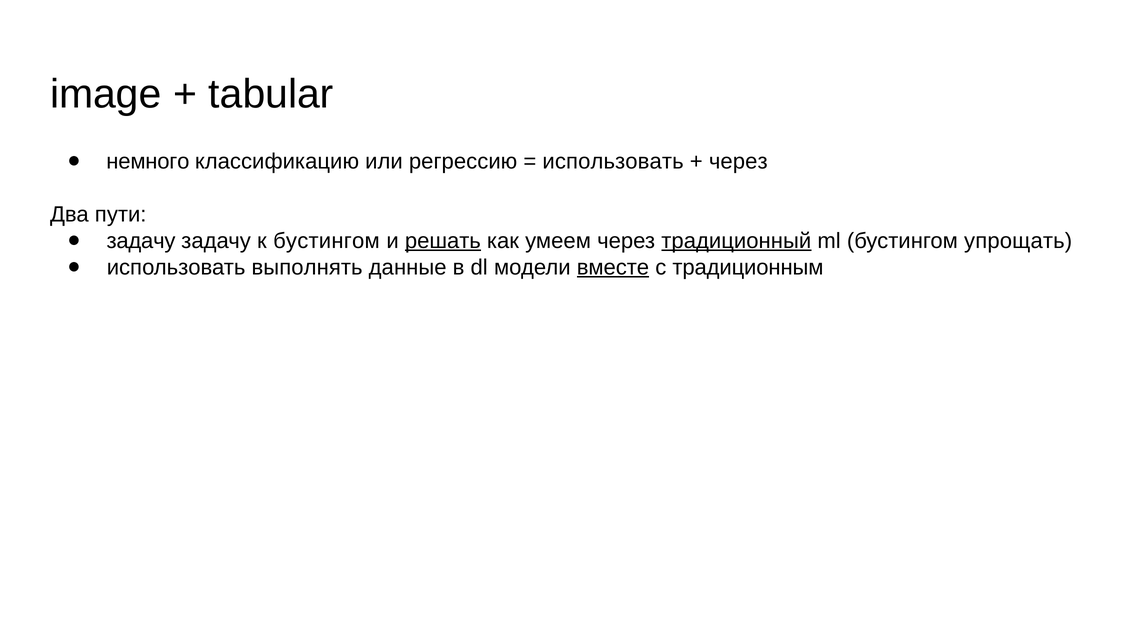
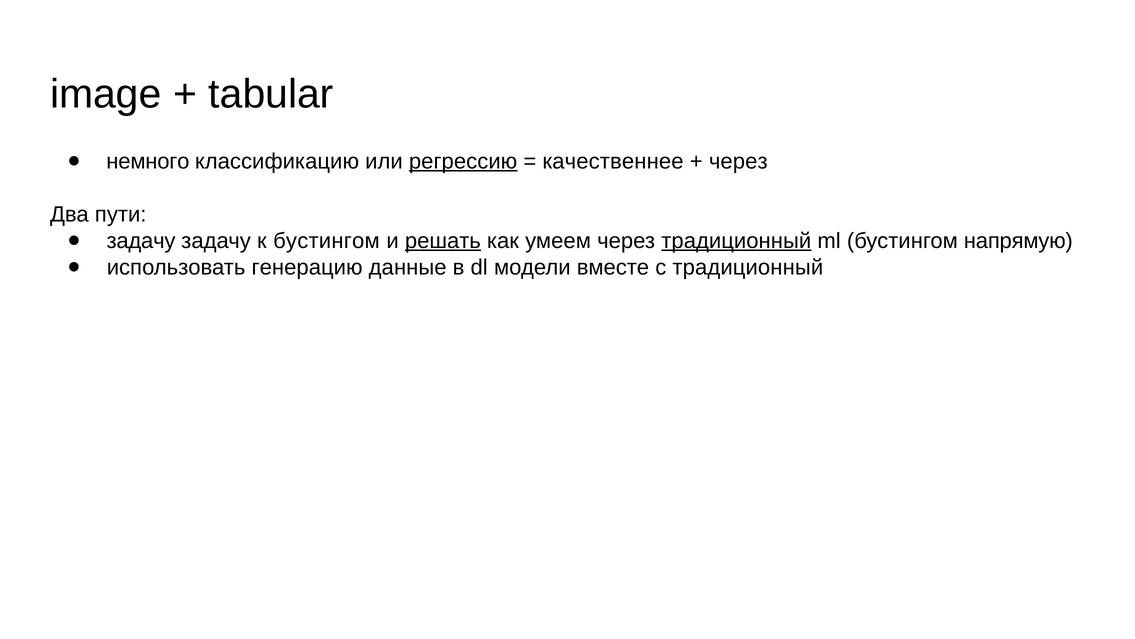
регрессию underline: none -> present (463, 161)
использовать: использовать -> качественнее (613, 161)
упрощать: упрощать -> напрямую (1018, 241)
выполнять: выполнять -> генерацию (307, 267)
вместе underline: present -> none (613, 267)
с традиционным: традиционным -> традиционный (748, 267)
